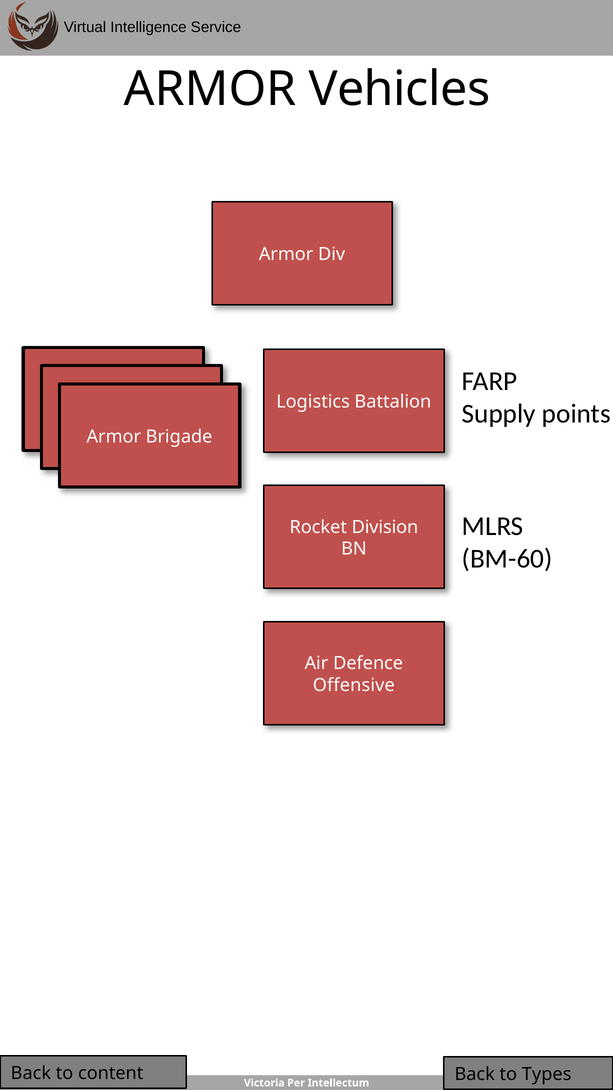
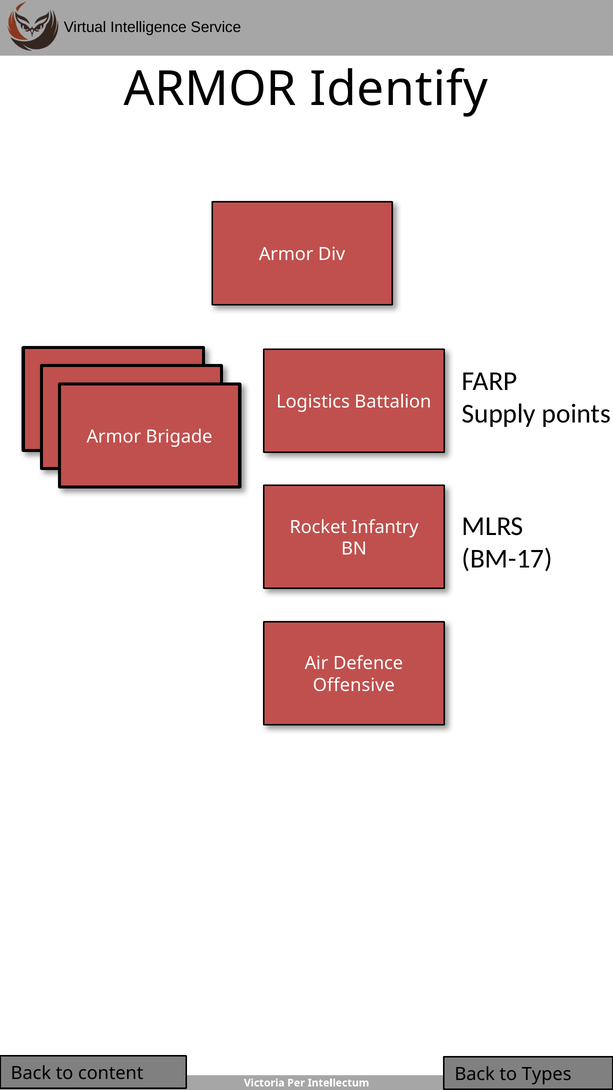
Vehicles: Vehicles -> Identify (399, 89)
Division: Division -> Infantry (385, 527)
BM-60: BM-60 -> BM-17 (507, 559)
